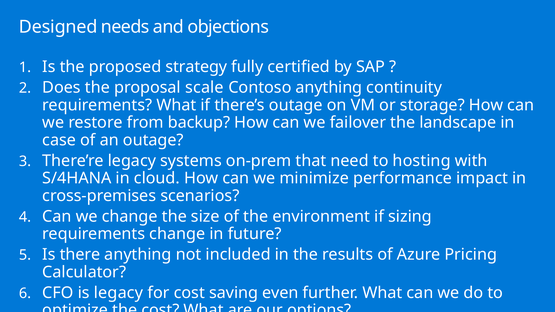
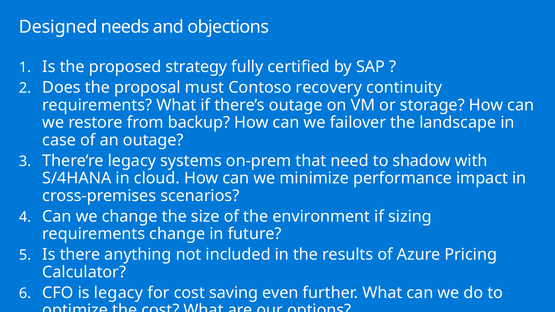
scale: scale -> must (205, 88)
Contoso anything: anything -> recovery (329, 88)
hosting: hosting -> shadow (422, 161)
